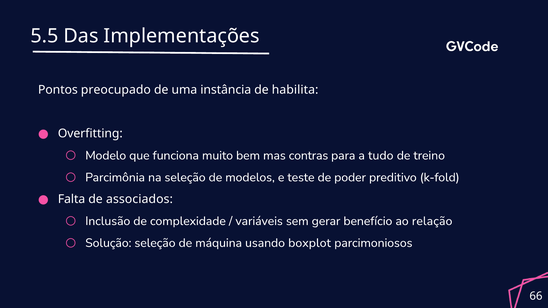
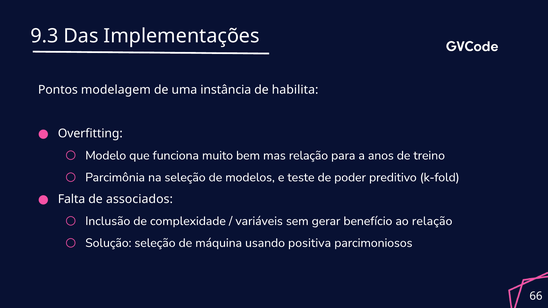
5.5: 5.5 -> 9.3 (44, 36)
preocupado: preocupado -> modelagem (116, 90)
mas contras: contras -> relação (308, 156)
tudo: tudo -> anos (381, 156)
boxplot: boxplot -> positiva (310, 243)
